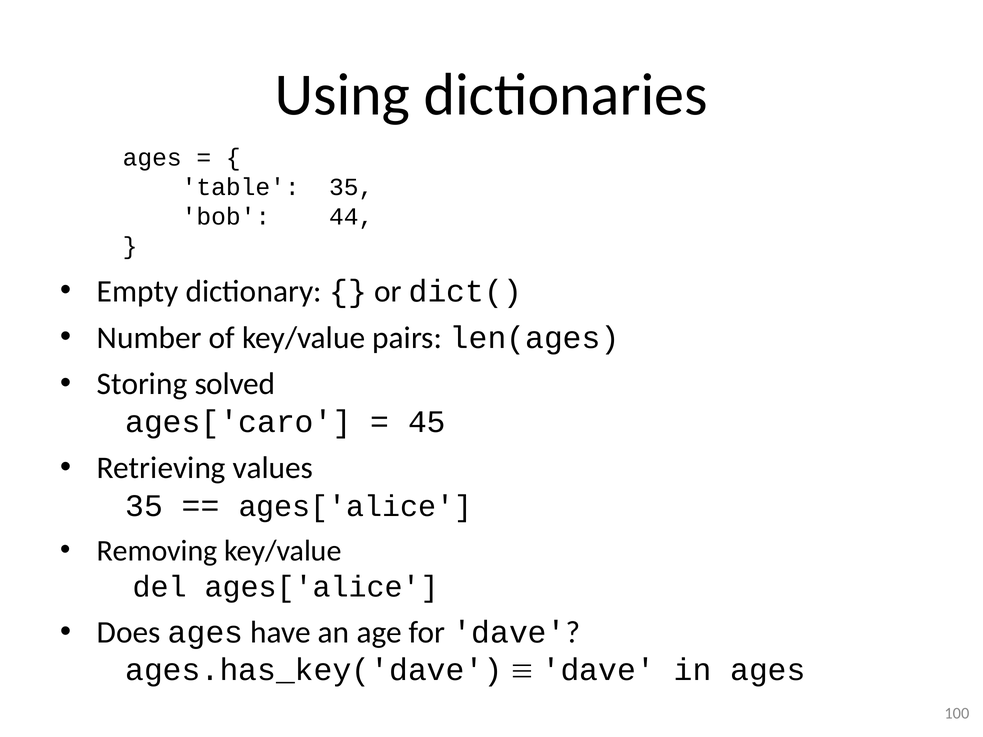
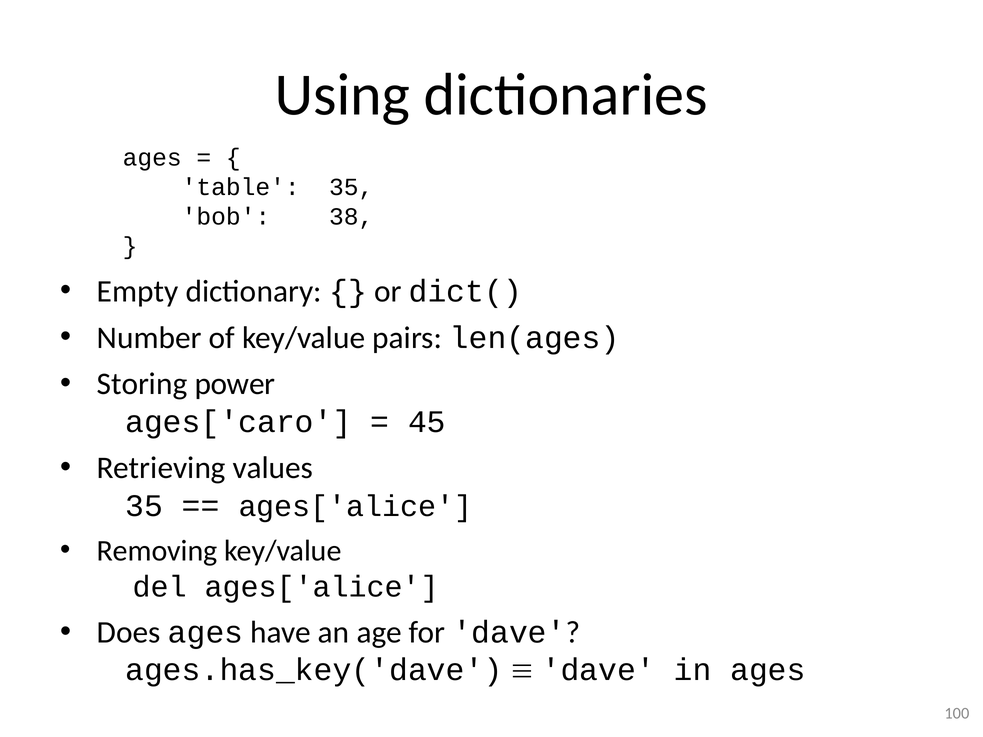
44: 44 -> 38 (351, 217)
solved: solved -> power (235, 384)
